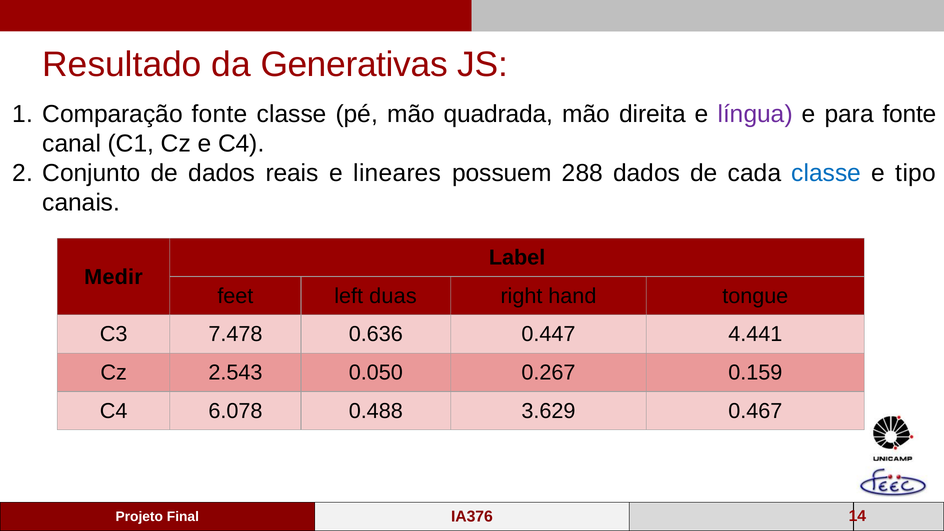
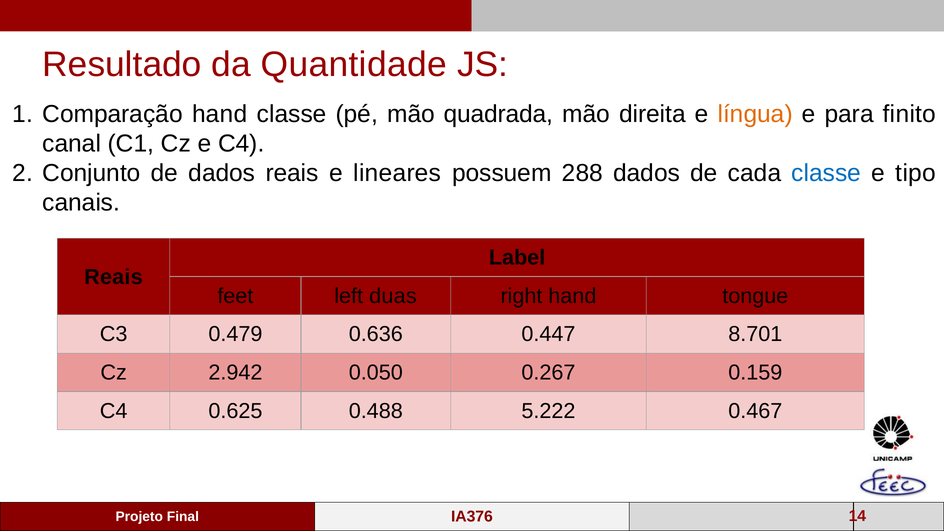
Generativas: Generativas -> Quantidade (354, 65)
Comparação fonte: fonte -> hand (220, 114)
língua colour: purple -> orange (755, 114)
para fonte: fonte -> finito (909, 114)
Medir: Medir -> Reais (113, 277)
7.478: 7.478 -> 0.479 (235, 334)
4.441: 4.441 -> 8.701 (755, 334)
2.543: 2.543 -> 2.942 (235, 373)
6.078: 6.078 -> 0.625 (235, 411)
3.629: 3.629 -> 5.222 (548, 411)
